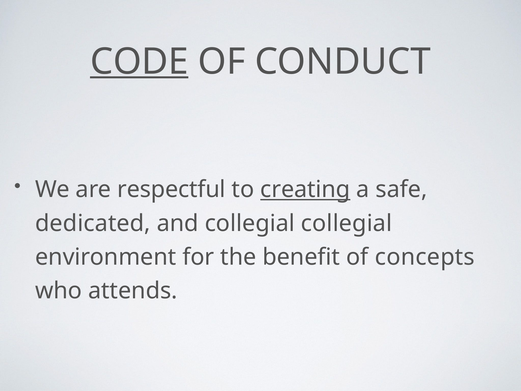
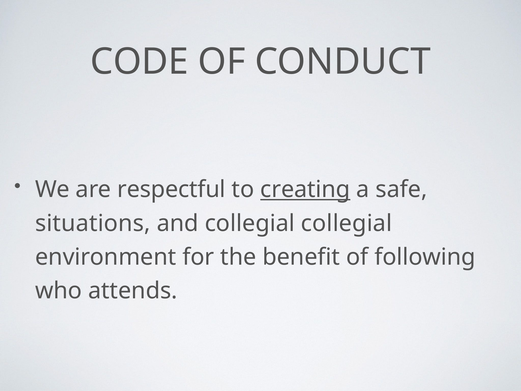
CODE underline: present -> none (139, 62)
dedicated: dedicated -> situations (93, 223)
concepts: concepts -> following (425, 257)
